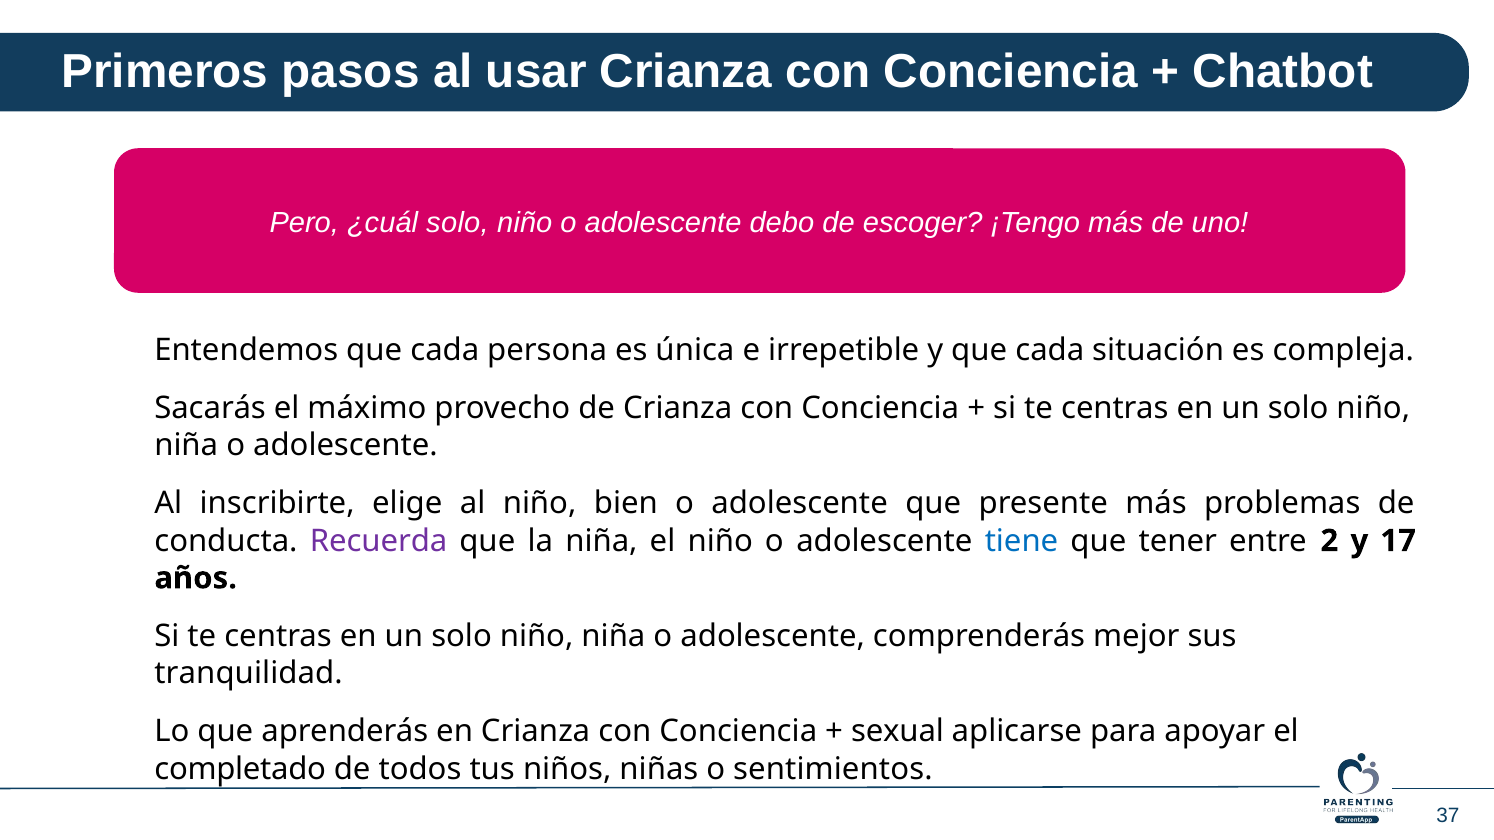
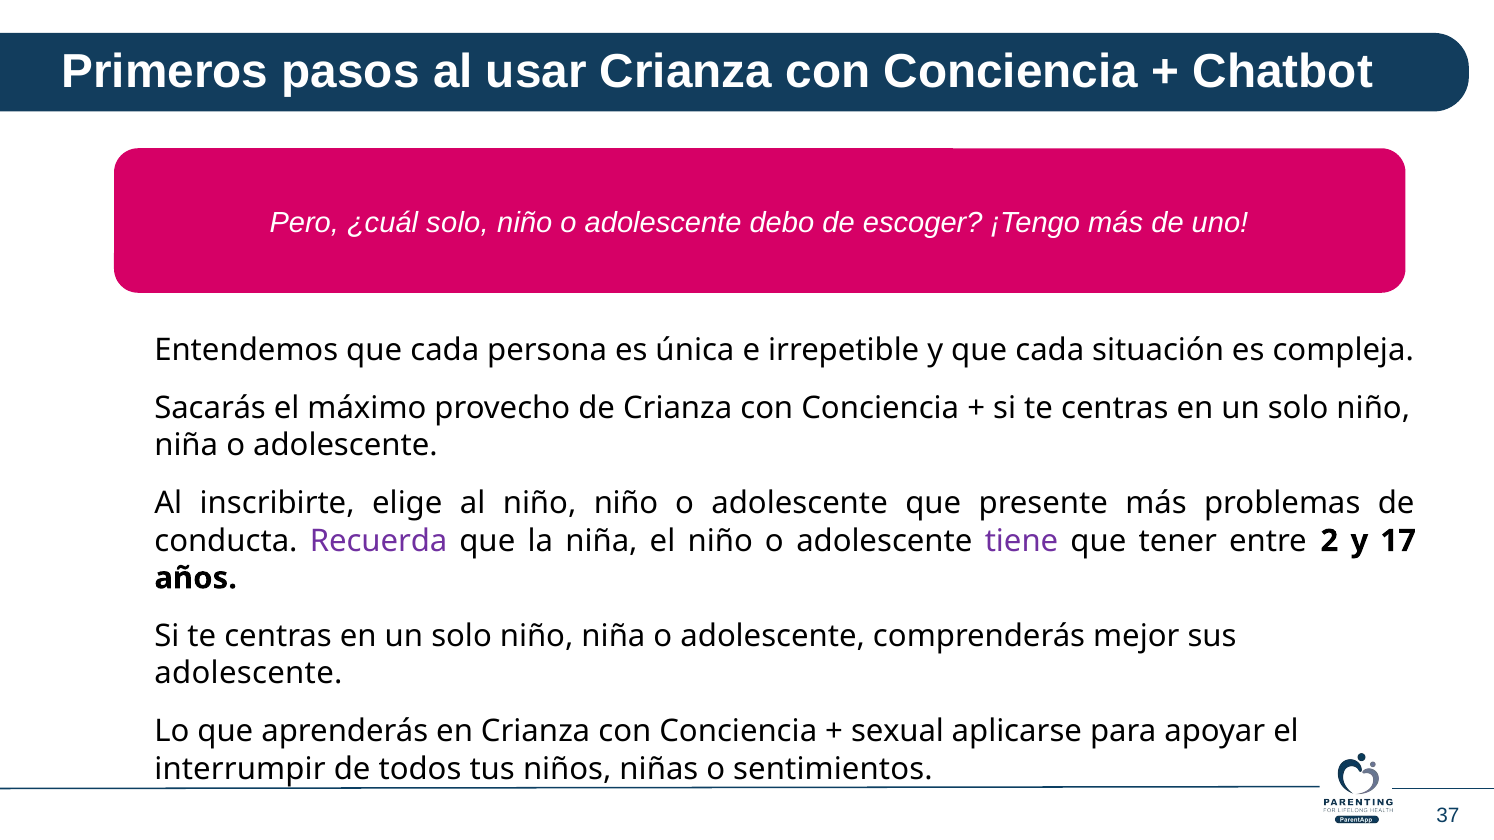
niño bien: bien -> niño (626, 504)
tiene colour: blue -> purple (1022, 541)
tranquilidad: tranquilidad -> adolescente (248, 674)
completado: completado -> interrumpir (240, 769)
